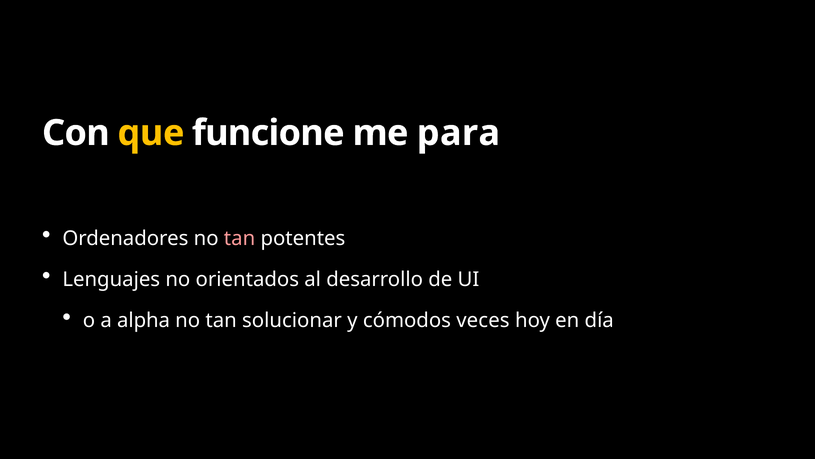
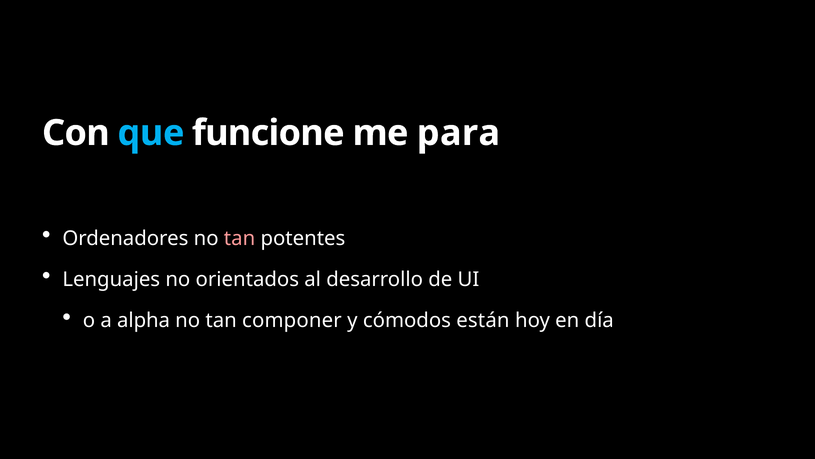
que colour: yellow -> light blue (151, 133)
solucionar: solucionar -> componer (292, 320)
veces: veces -> están (483, 320)
